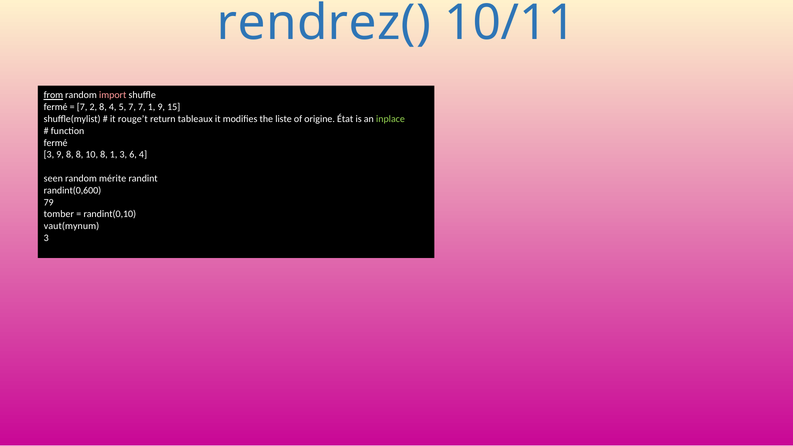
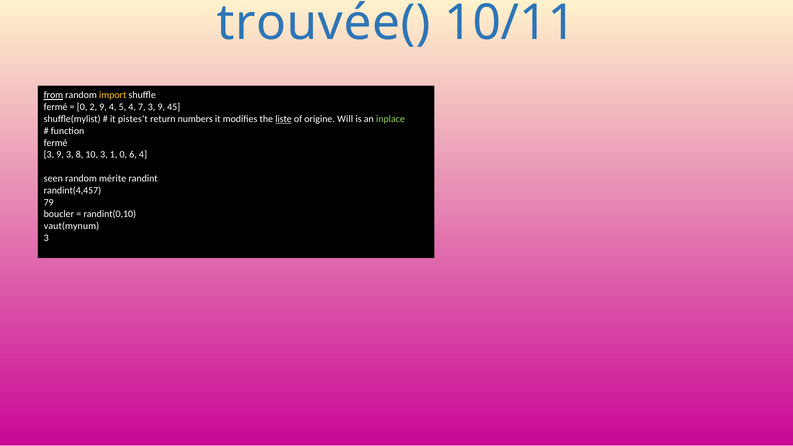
rendrez(: rendrez( -> trouvée( (324, 23)
import colour: pink -> yellow (113, 95)
7: 7 -> 0 (82, 107)
2 8: 8 -> 9 (103, 107)
5 7: 7 -> 4 (132, 107)
7 1: 1 -> 3 (152, 107)
15: 15 -> 45 (174, 107)
rouge’t: rouge’t -> pistes’t (133, 119)
tableaux: tableaux -> numbers (195, 119)
liste underline: none -> present (284, 119)
État: État -> Will (345, 119)
9 8: 8 -> 3 (70, 155)
10 8: 8 -> 3 (104, 155)
1 3: 3 -> 0 (123, 155)
randint(0,600: randint(0,600 -> randint(4,457 (72, 190)
tomber: tomber -> boucler (59, 214)
